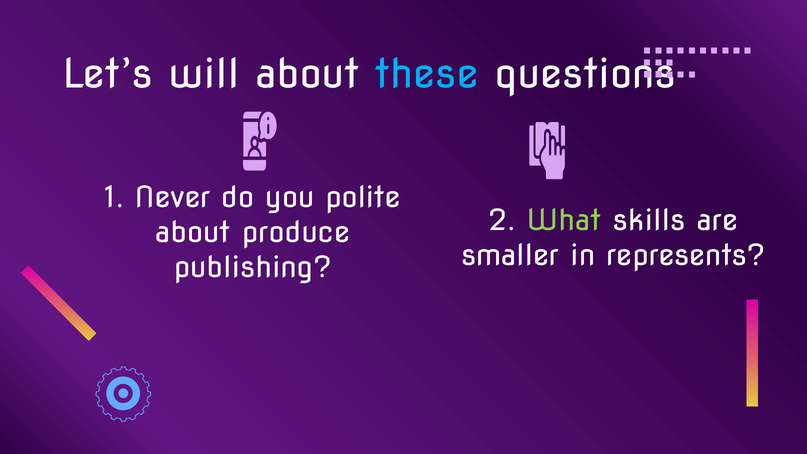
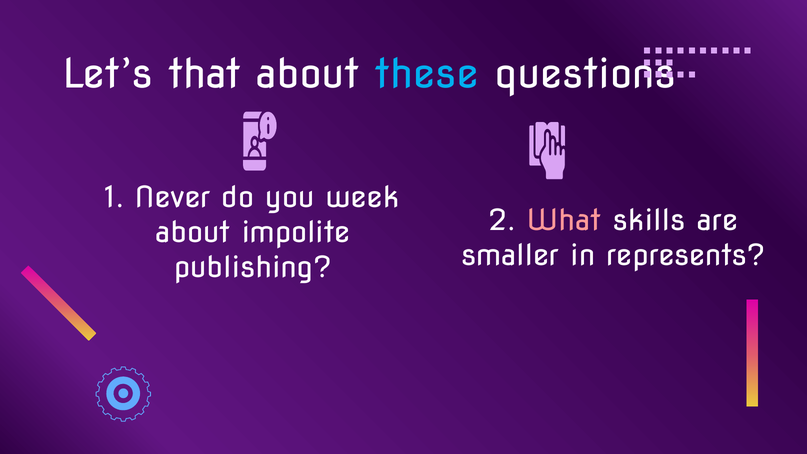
will: will -> that (205, 74)
polite: polite -> week (363, 198)
What colour: light green -> pink (564, 221)
produce: produce -> impolite (296, 233)
